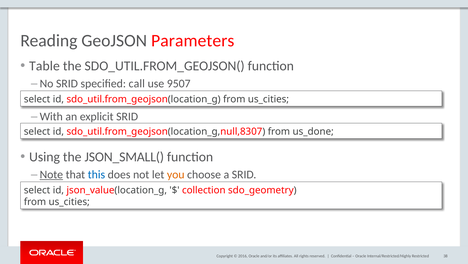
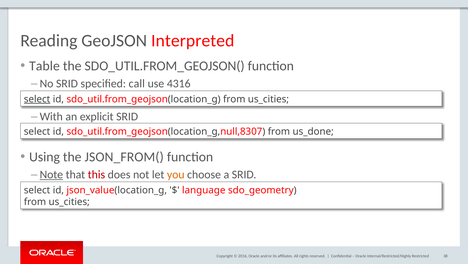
Parameters: Parameters -> Interpreted (193, 41)
9507: 9507 -> 4316 (179, 83)
select underline: none -> present (37, 99)
JSON_SMALL(: JSON_SMALL( -> JSON_FROM( (124, 157)
this colour: blue -> red (96, 174)
collection: collection -> language (204, 190)
